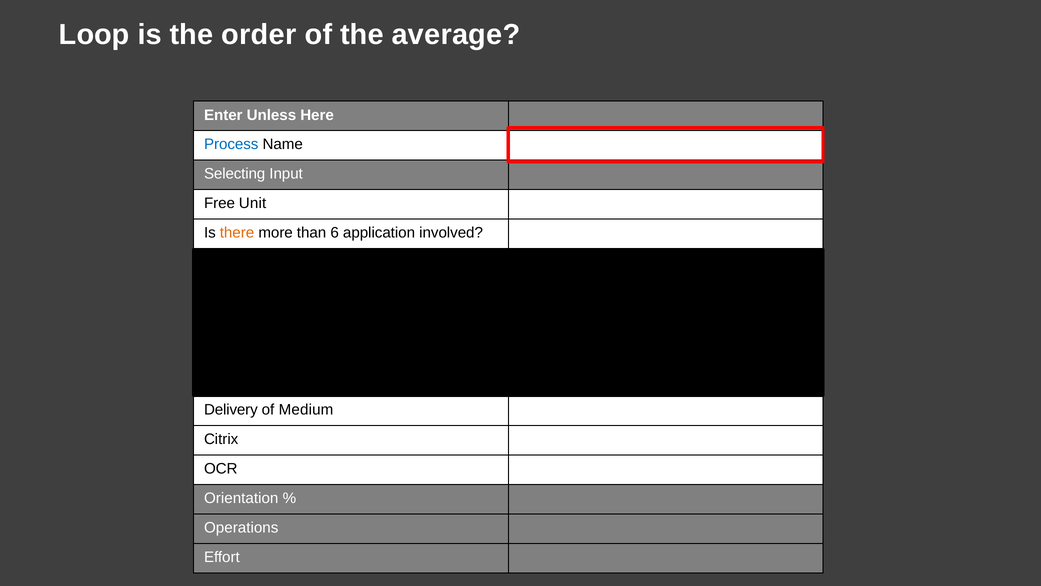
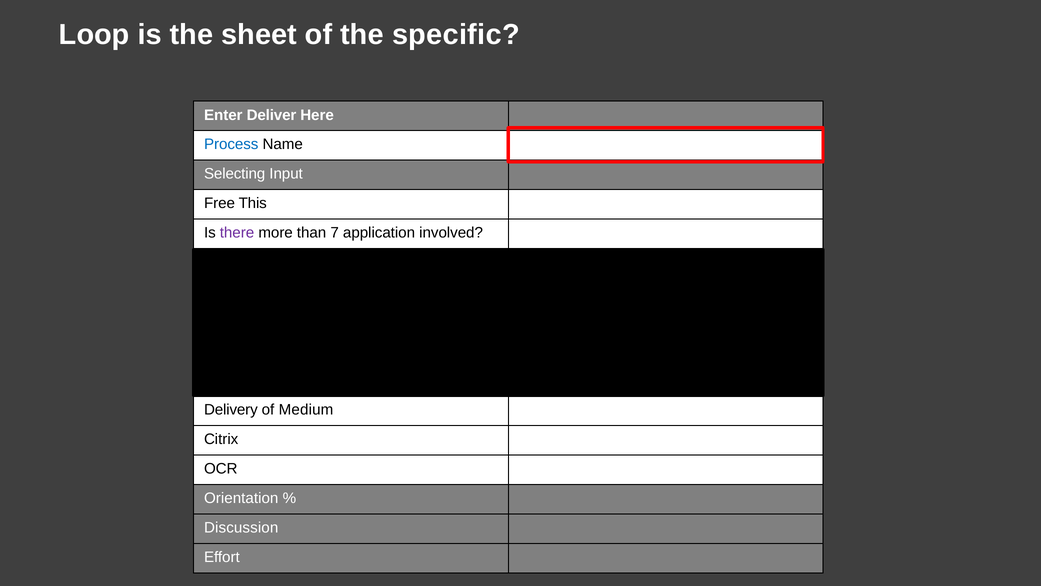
order: order -> sheet (259, 35)
average: average -> specific (456, 35)
Unless: Unless -> Deliver (271, 115)
Unit: Unit -> This (253, 203)
there colour: orange -> purple (237, 233)
6: 6 -> 7 (335, 233)
Operations: Operations -> Discussion (241, 527)
